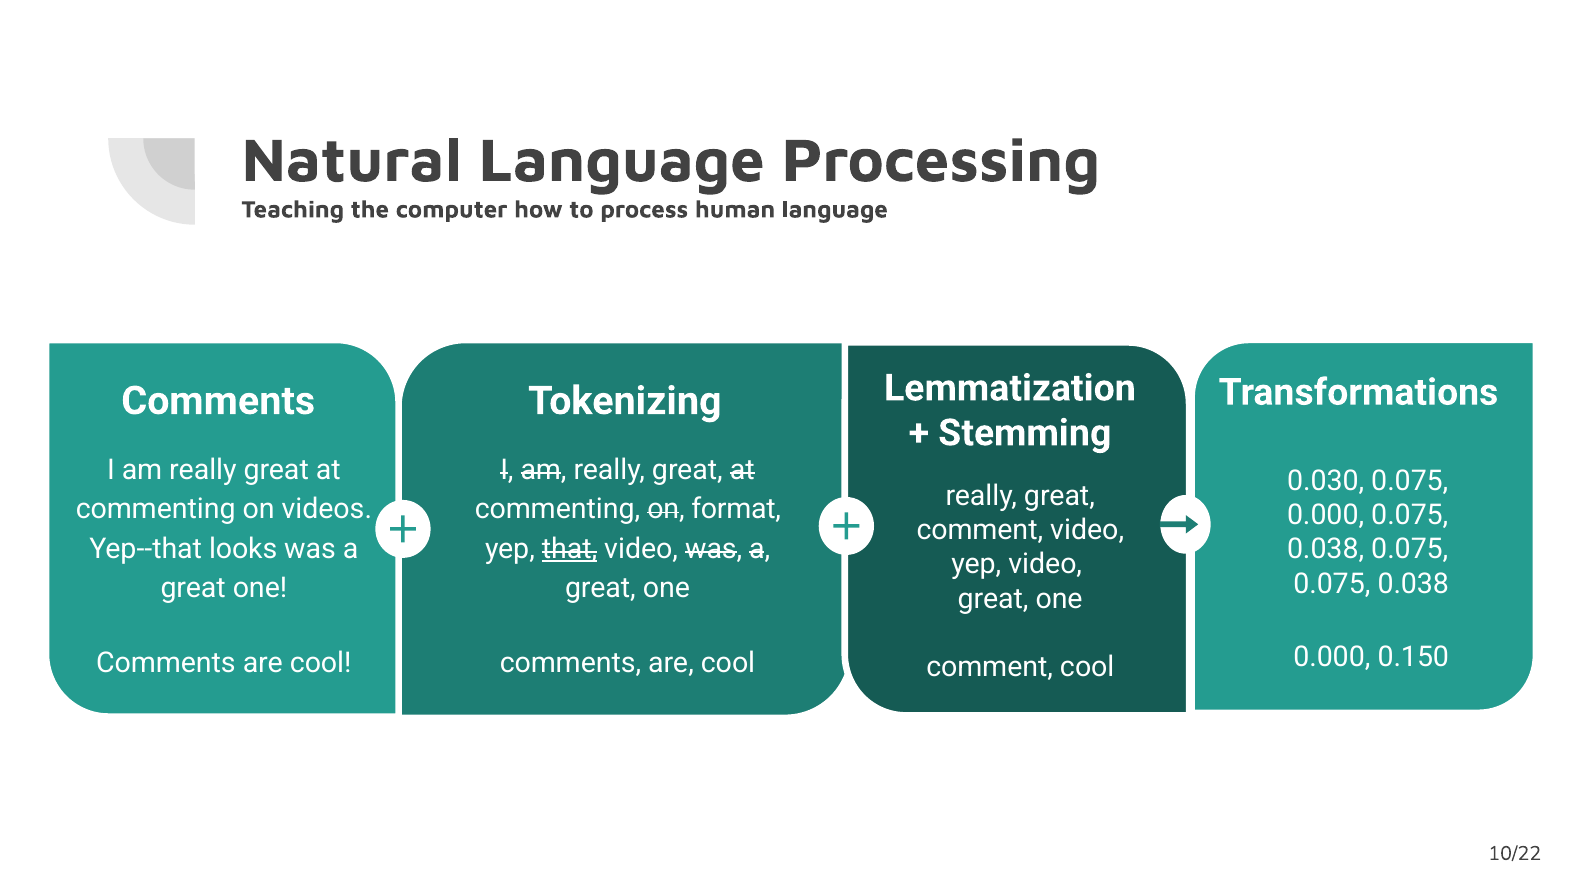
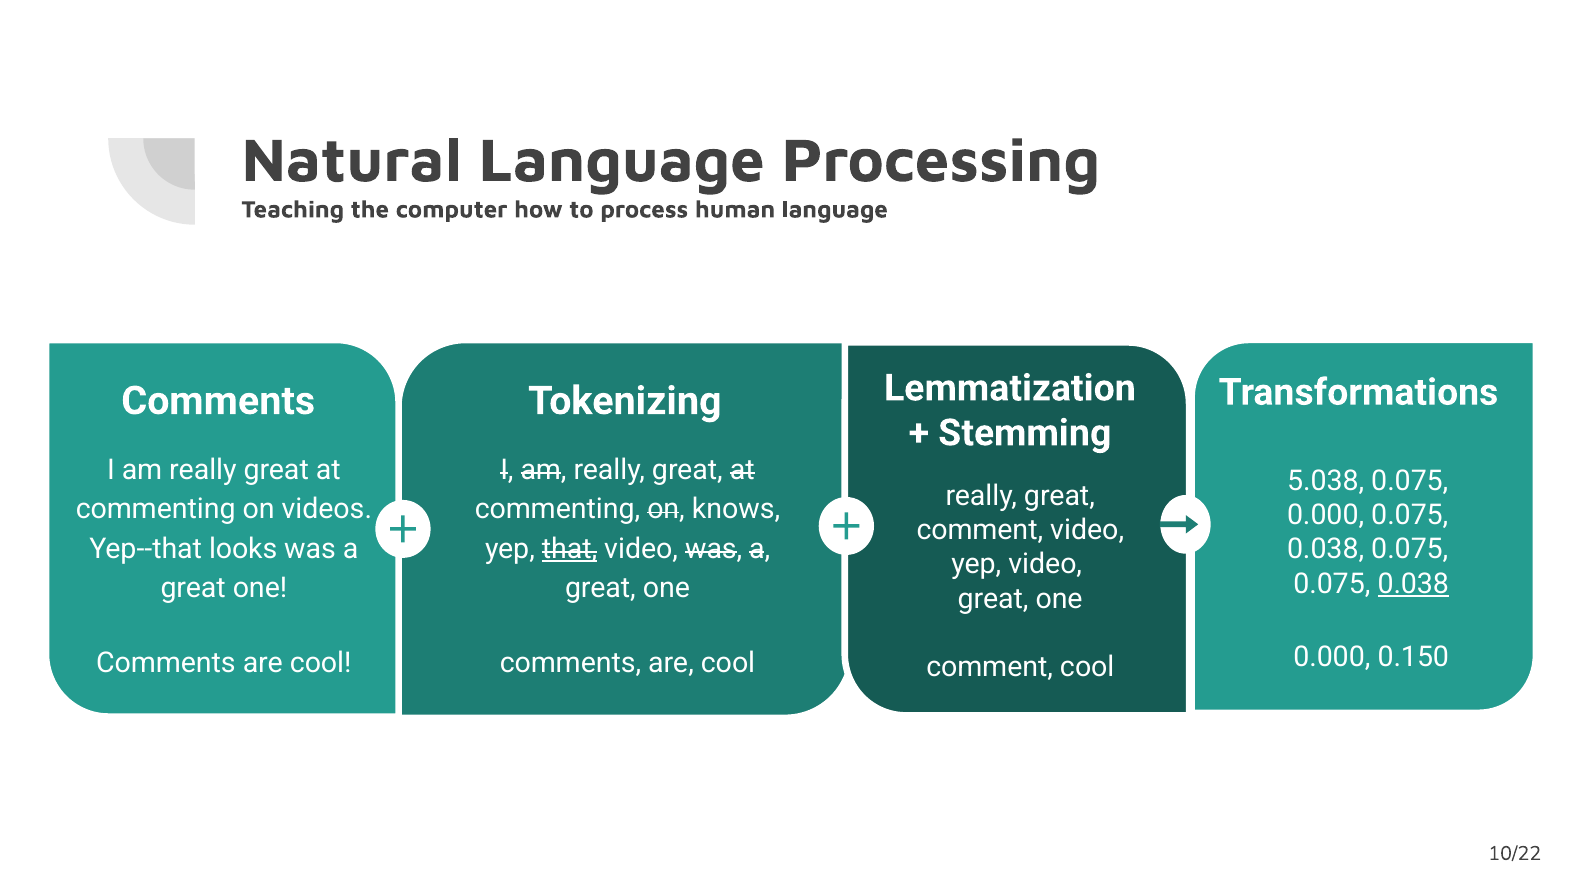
0.030: 0.030 -> 5.038 (1326, 481)
format: format -> knows (736, 509)
0.038 underline: none -> present (1413, 584)
